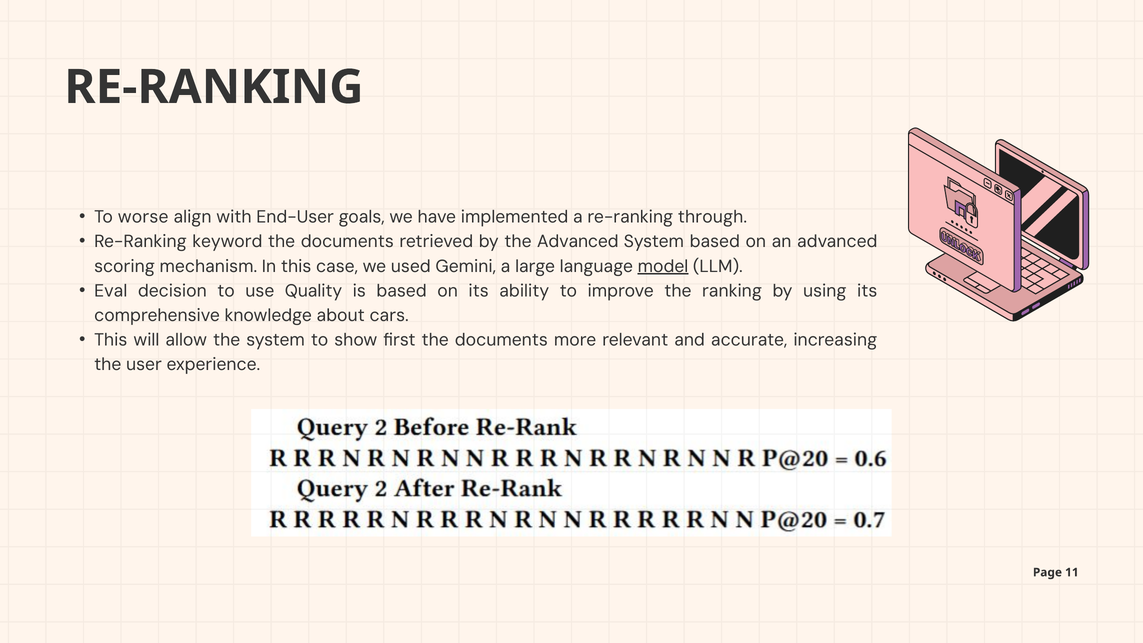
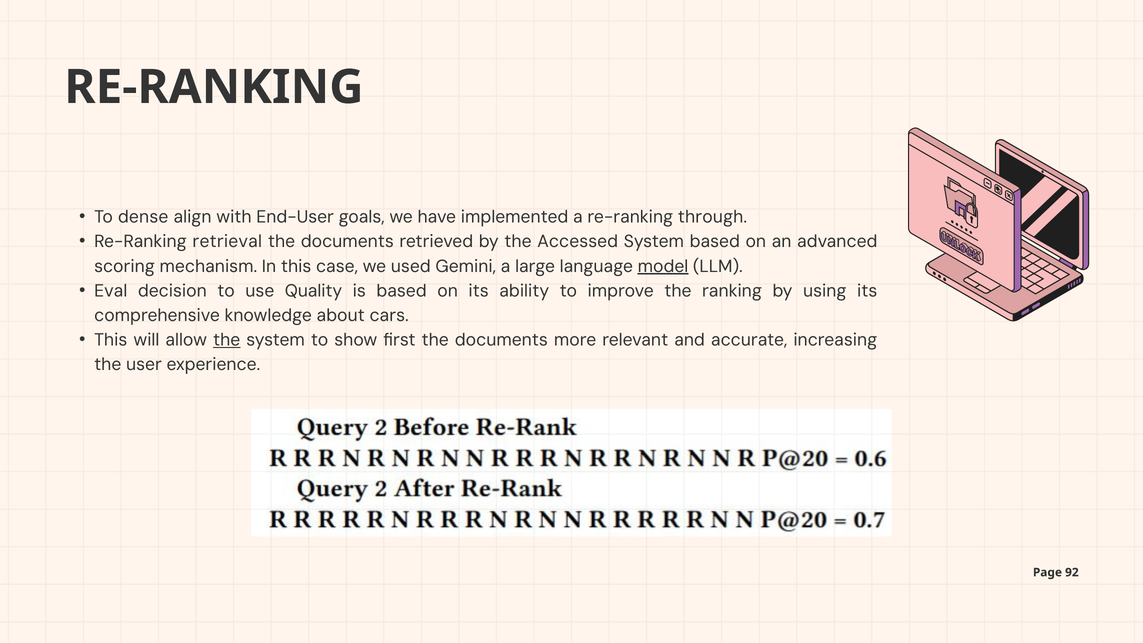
worse: worse -> dense (143, 217)
keyword: keyword -> retrieval (227, 242)
the Advanced: Advanced -> Accessed (578, 242)
the underline: none -> present (227, 340)
11: 11 -> 92 (1072, 572)
